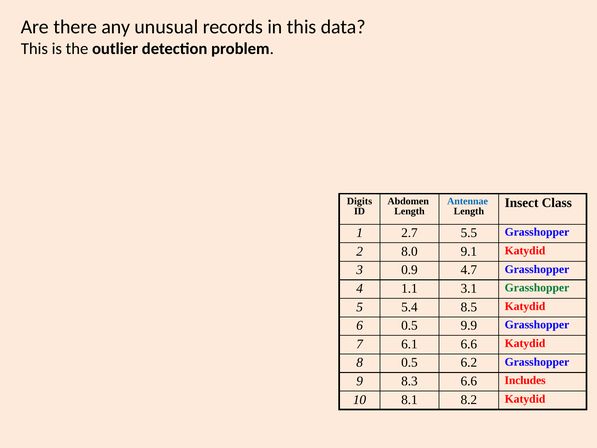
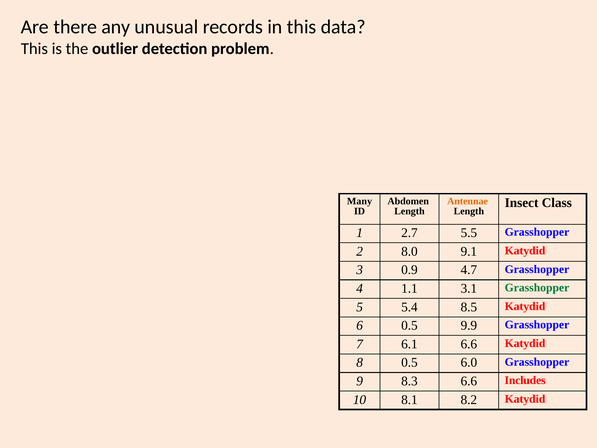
Digits: Digits -> Many (359, 201)
Antennae colour: blue -> orange (468, 201)
6.2: 6.2 -> 6.0 (469, 362)
